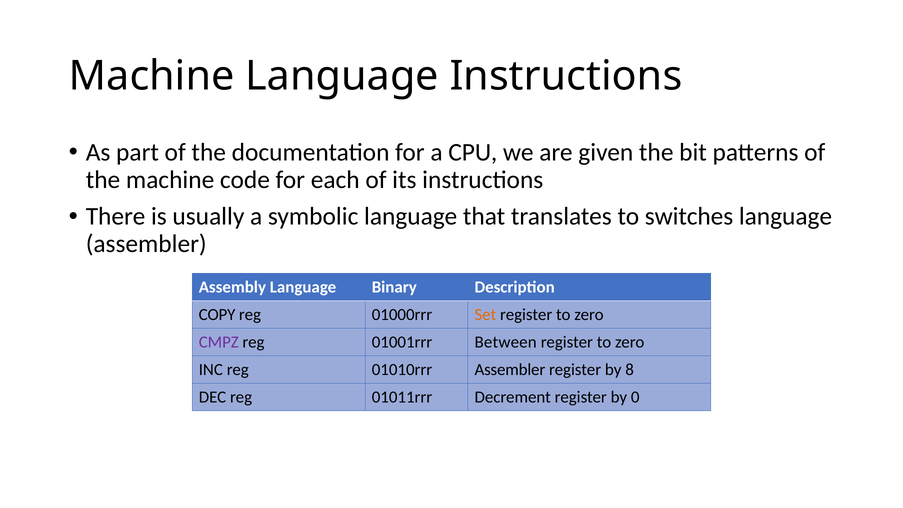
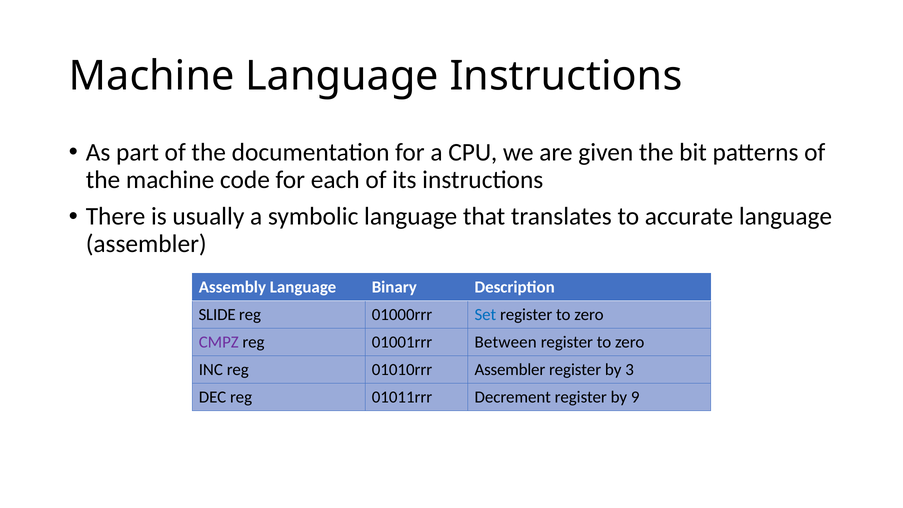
switches: switches -> accurate (689, 217)
COPY: COPY -> SLIDE (217, 315)
Set colour: orange -> blue (485, 315)
8: 8 -> 3 (630, 369)
0: 0 -> 9 (635, 397)
